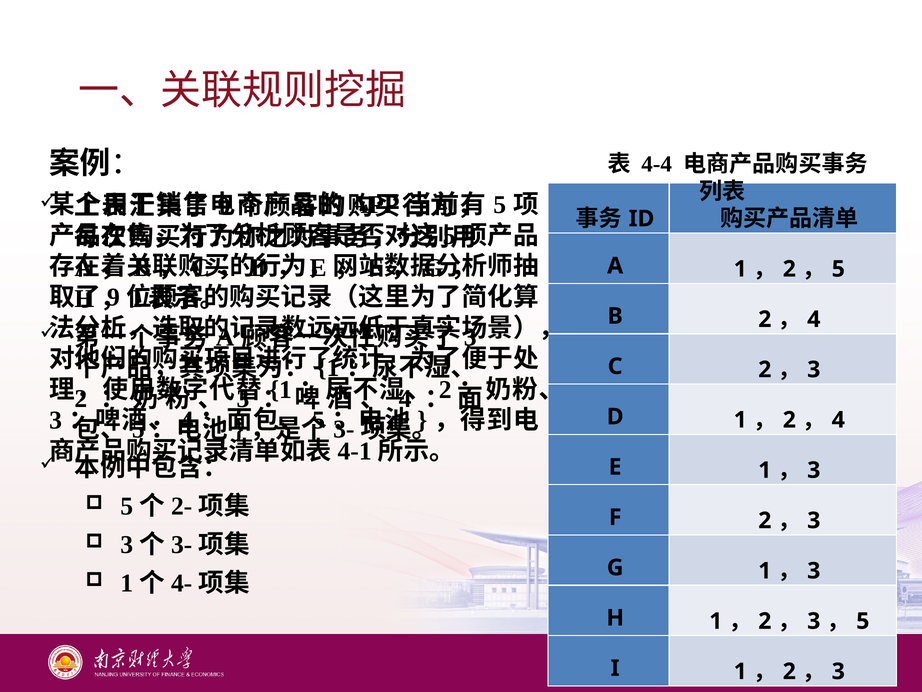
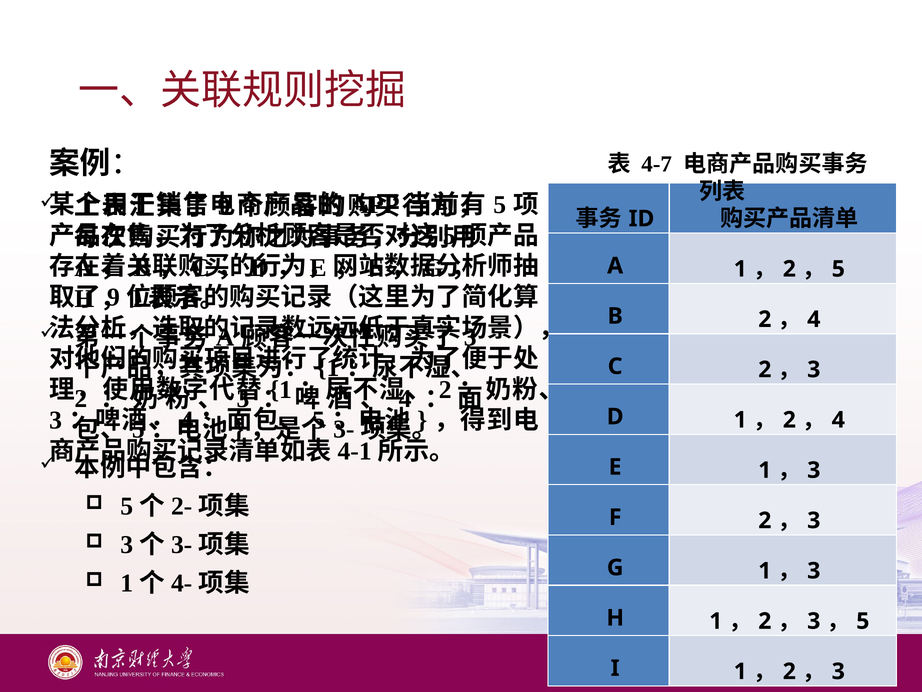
4‑4: 4‑4 -> 4‑7 (657, 164)
